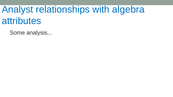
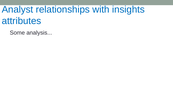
algebra: algebra -> insights (128, 9)
